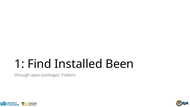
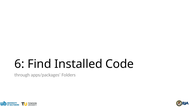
1: 1 -> 6 (19, 64)
Been: Been -> Code (120, 64)
